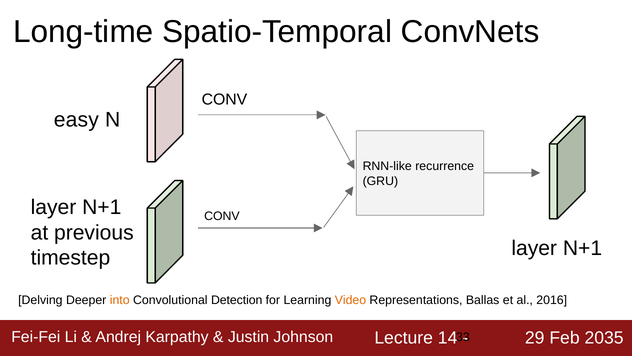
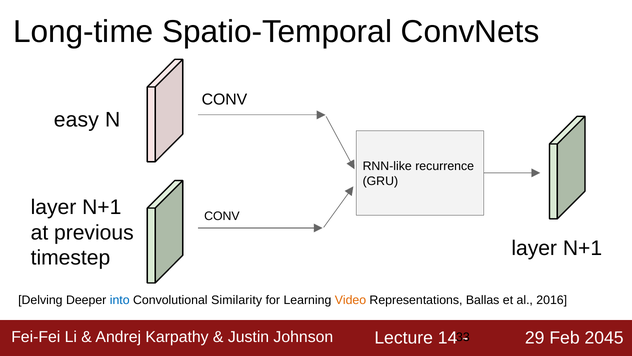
into colour: orange -> blue (120, 300)
Detection: Detection -> Similarity (237, 300)
2035: 2035 -> 2045 (604, 337)
